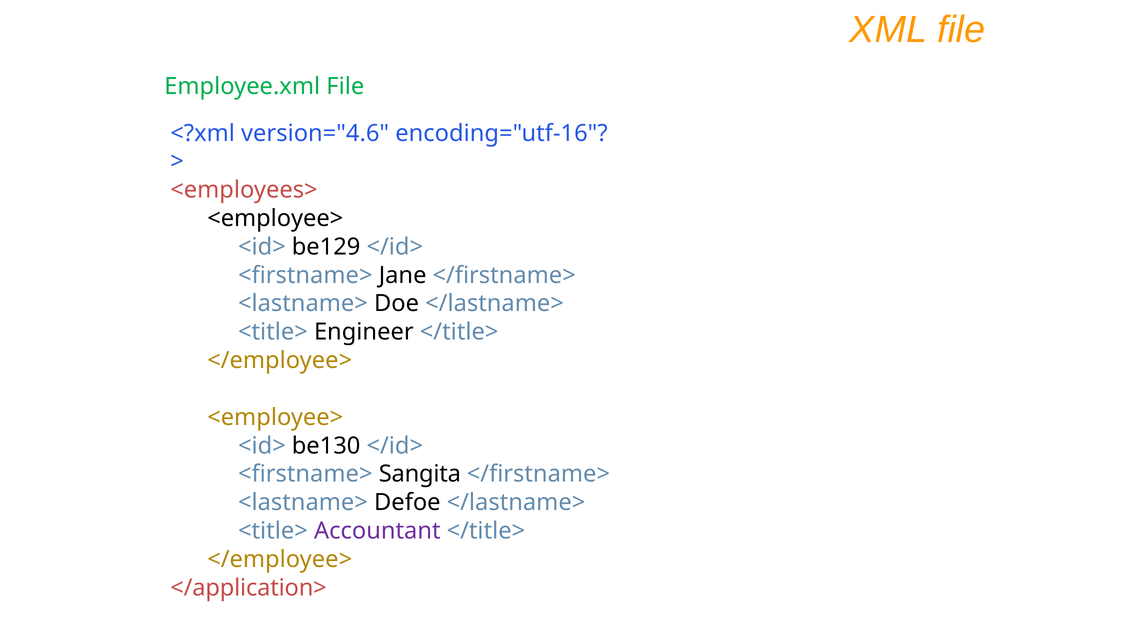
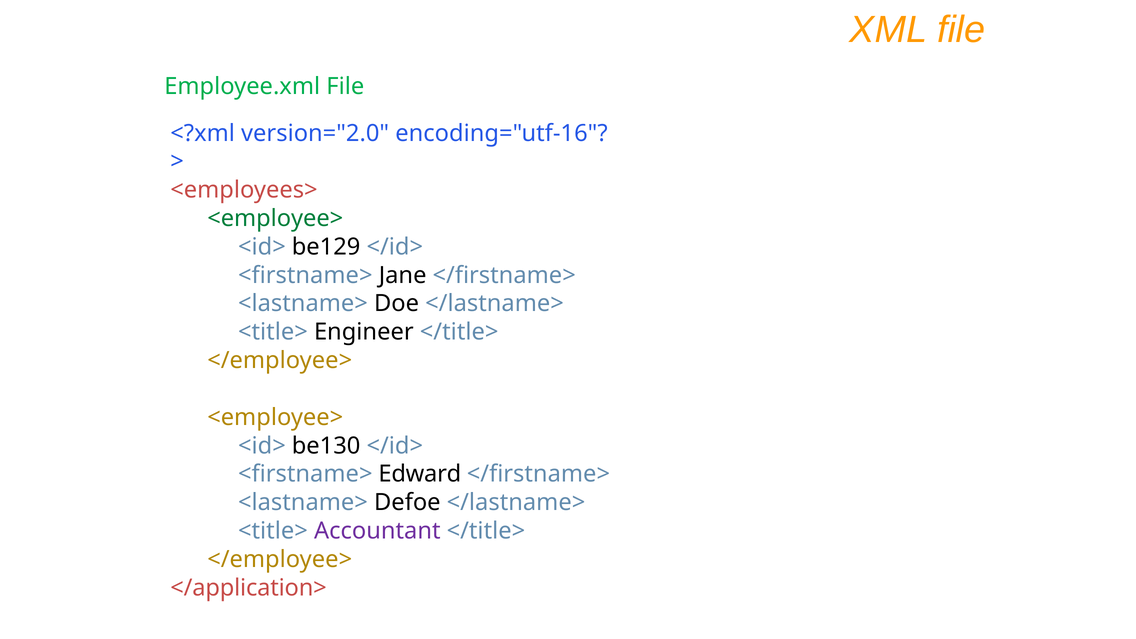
version="4.6: version="4.6 -> version="2.0 (315, 133)
<employee> colour: black -> green (275, 218)
Sangita: Sangita -> Edward (420, 474)
